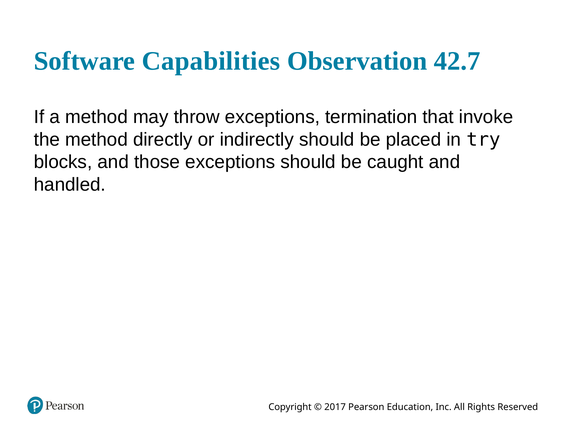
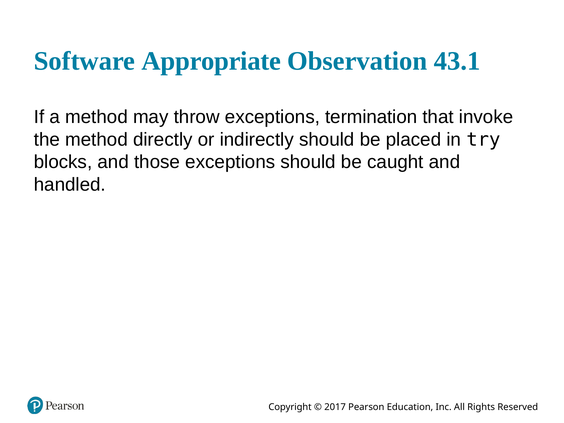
Capabilities: Capabilities -> Appropriate (211, 61)
42.7: 42.7 -> 43.1 (457, 61)
